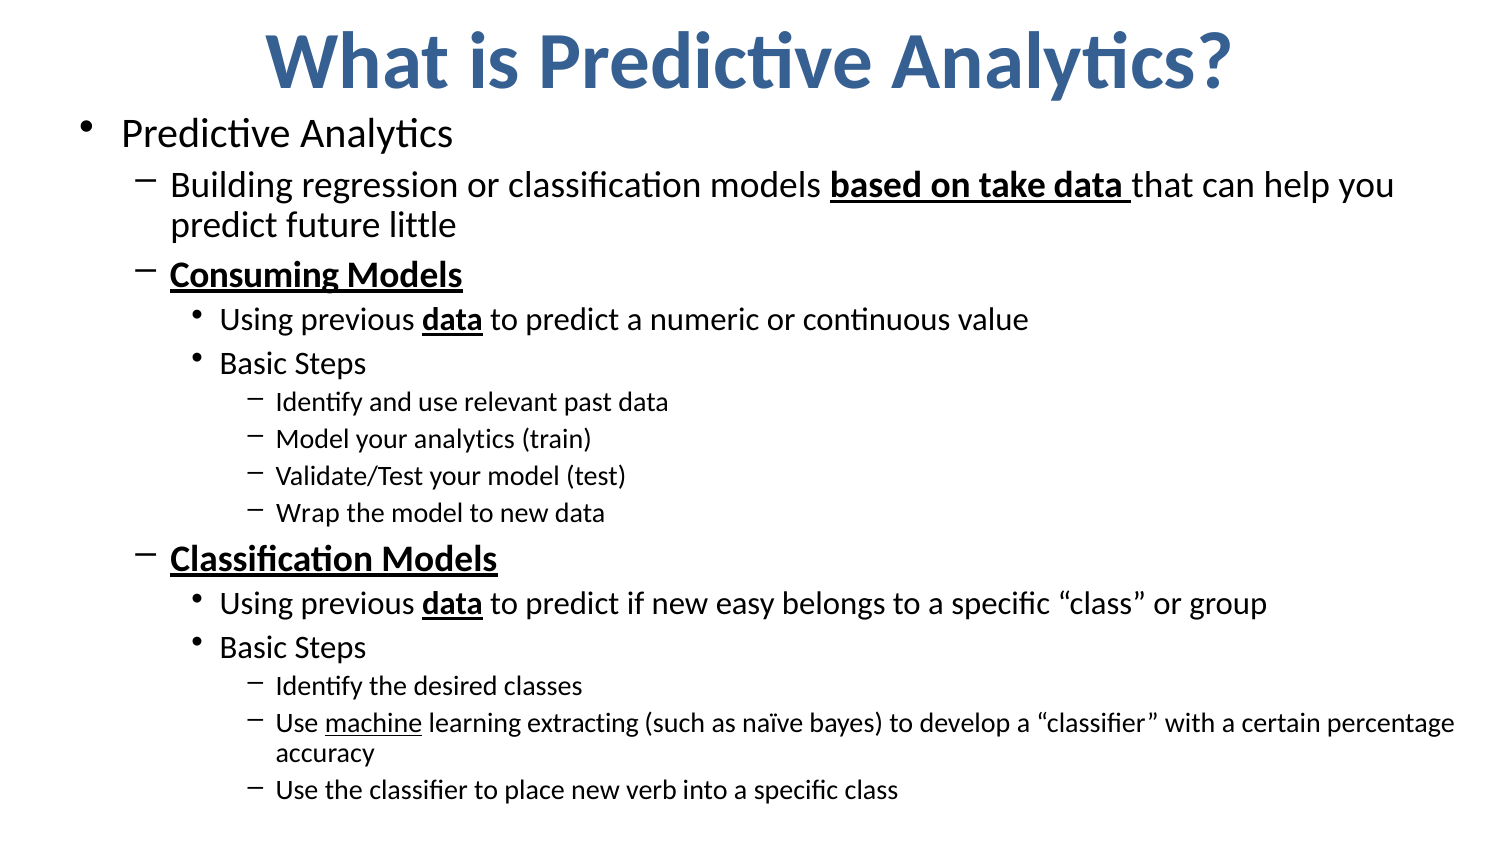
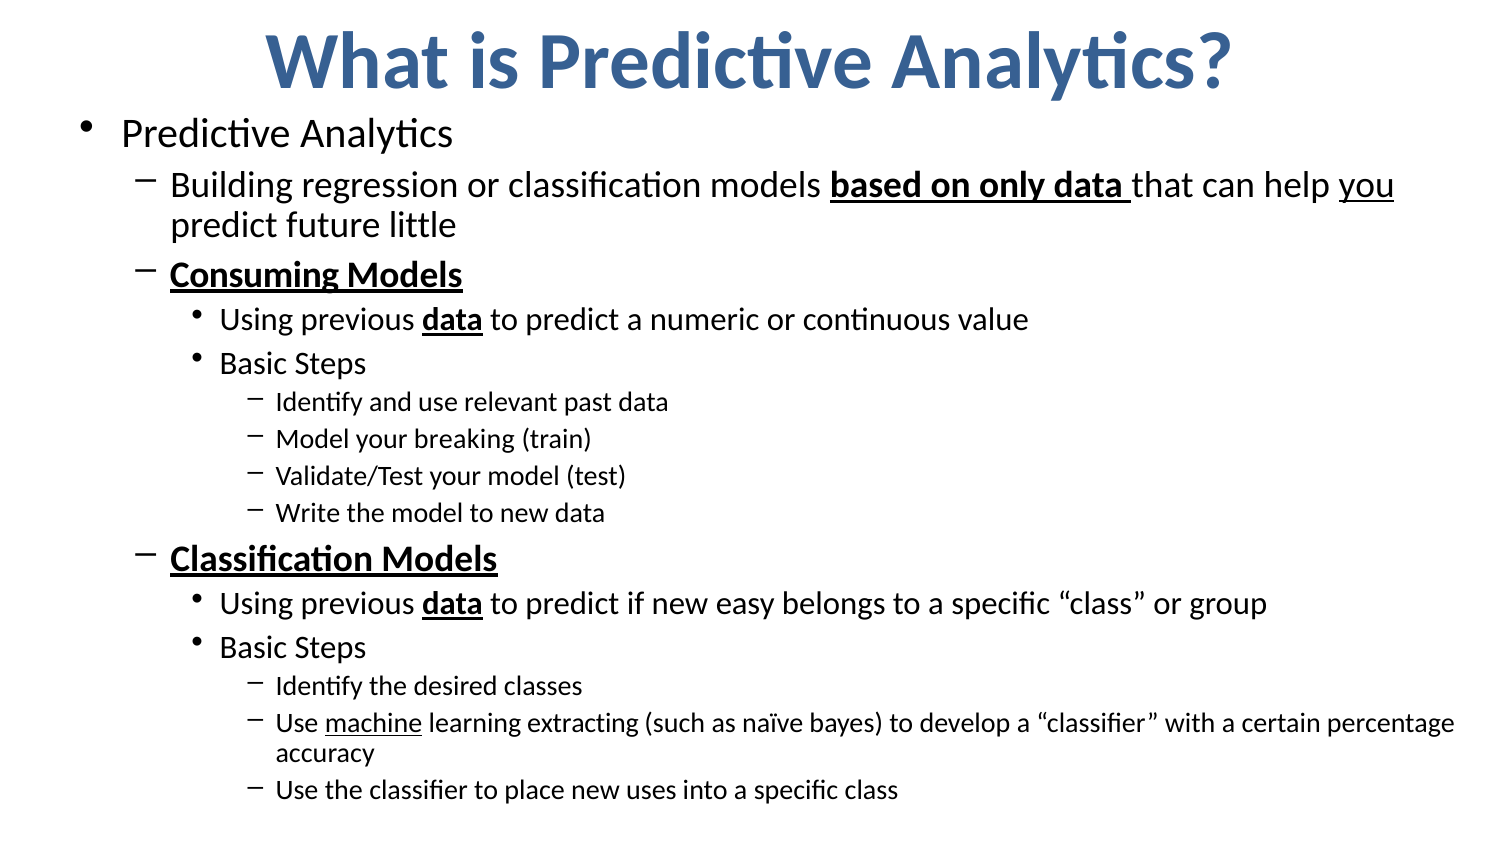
take: take -> only (1012, 185)
you underline: none -> present (1367, 185)
your analytics: analytics -> breaking (464, 439)
Wrap: Wrap -> Write (308, 513)
verb: verb -> uses (651, 791)
